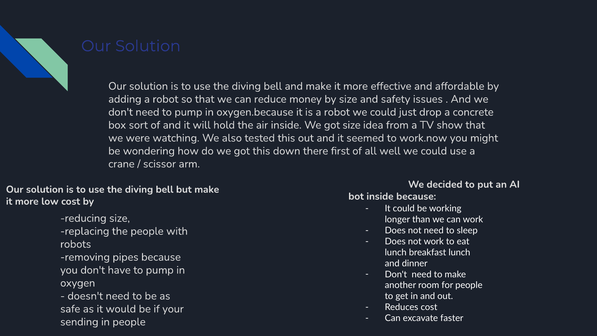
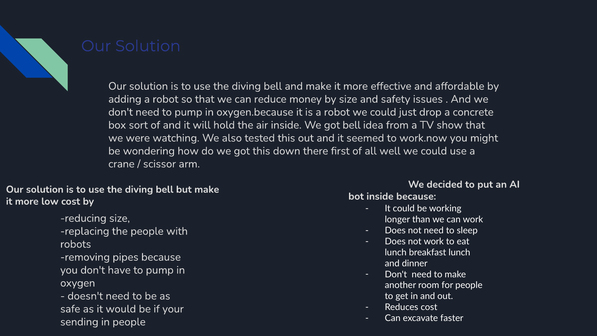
got size: size -> bell (352, 125)
